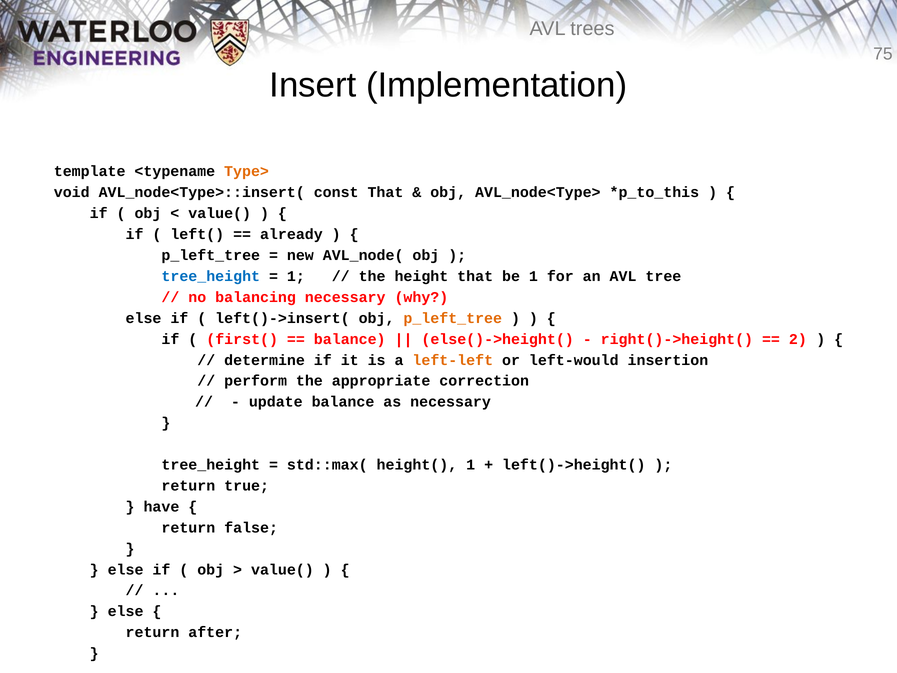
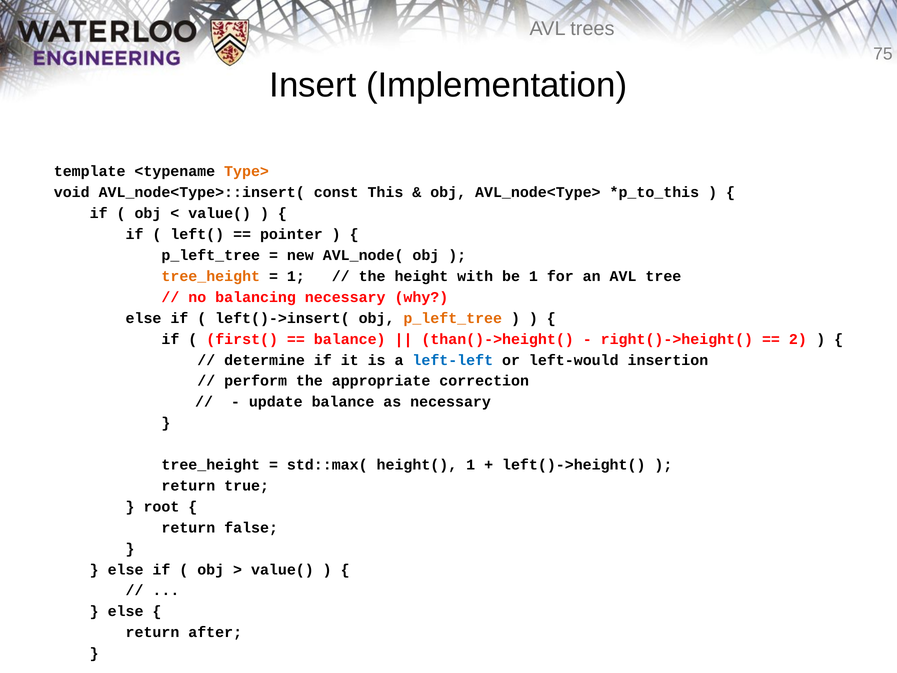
const That: That -> This (385, 192)
already: already -> pointer (291, 234)
tree_height colour: blue -> orange (211, 276)
height that: that -> with (475, 276)
else()->height(: else()->height( -> than()->height( (498, 339)
left-left colour: orange -> blue (453, 360)
have: have -> root (161, 507)
